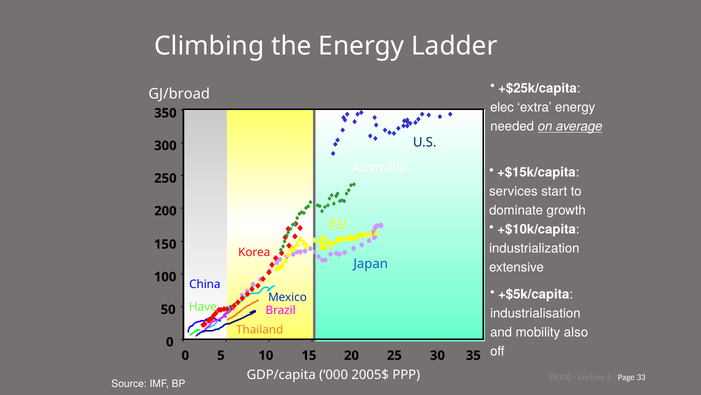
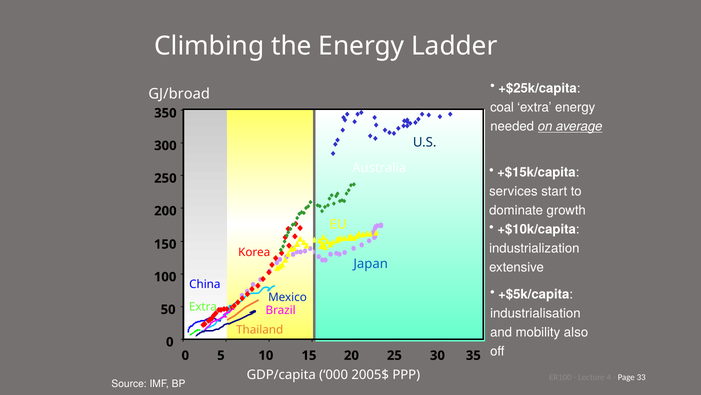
elec: elec -> coal (502, 107)
Have: Have -> Extra (203, 306)
